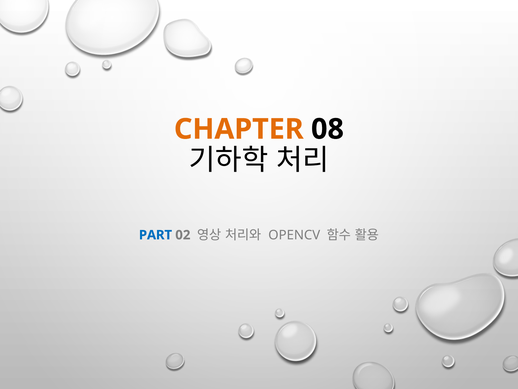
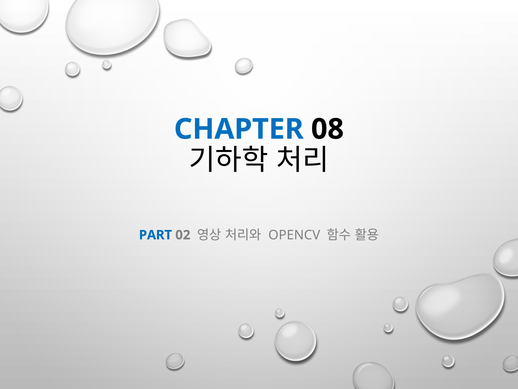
CHAPTER colour: orange -> blue (239, 129)
